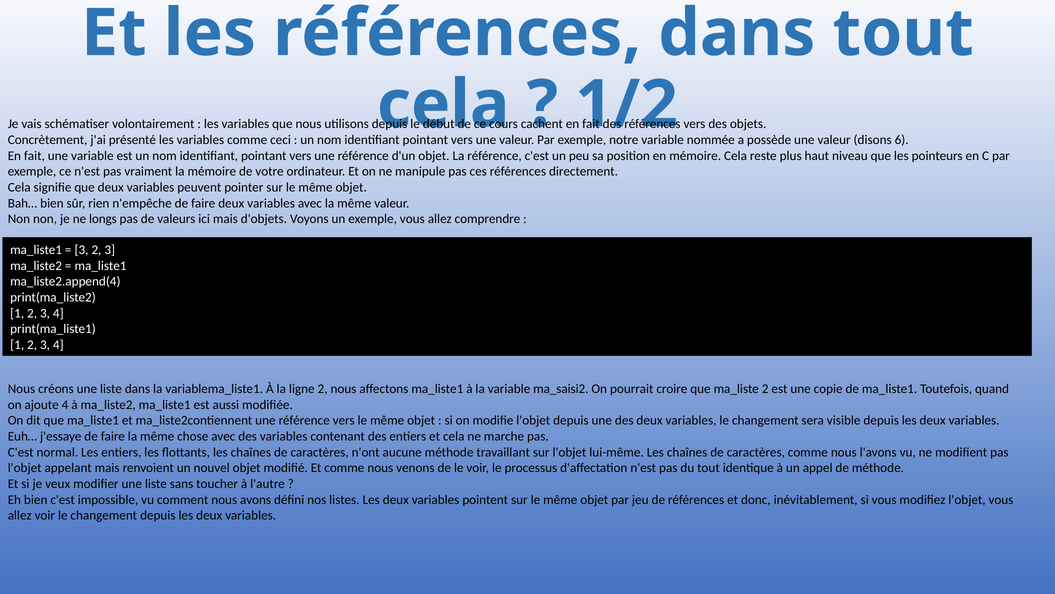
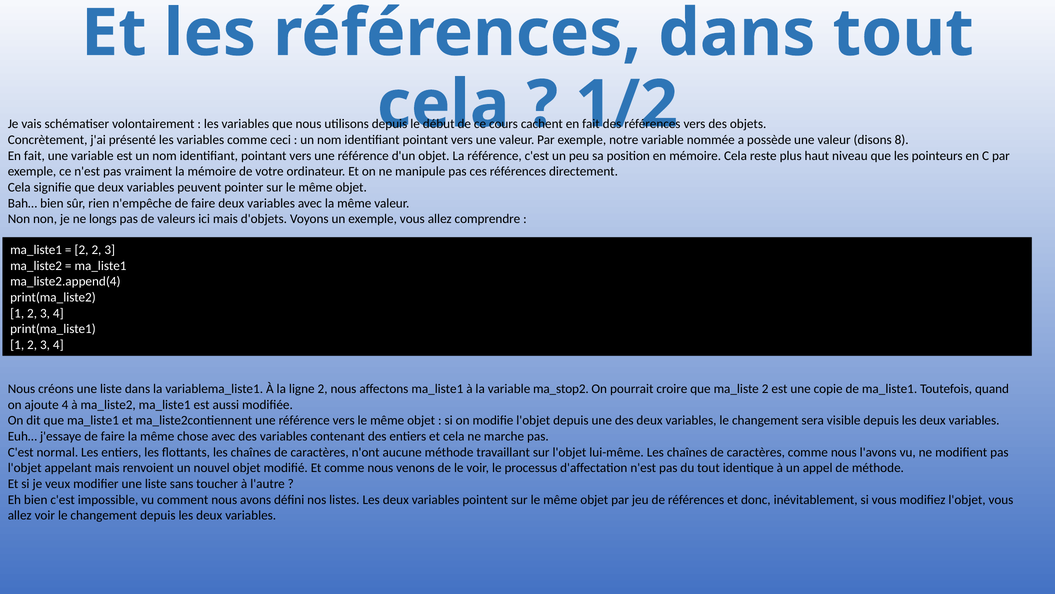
6: 6 -> 8 (902, 140)
3: 3 -> 2 (82, 250)
ma_saisi2: ma_saisi2 -> ma_stop2 (561, 389)
